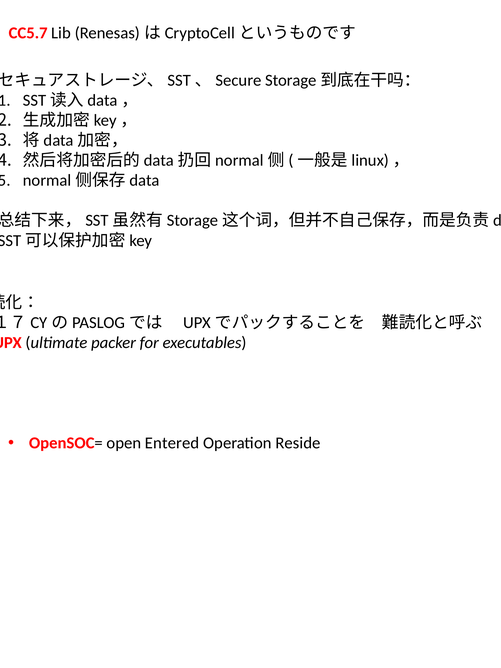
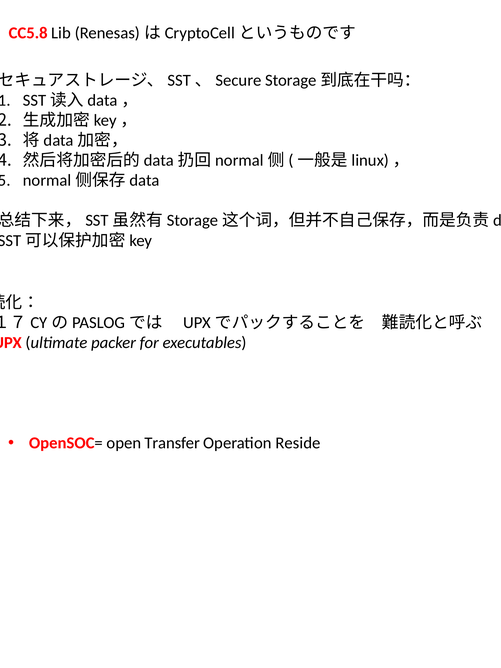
CC5.7: CC5.7 -> CC5.8 (28, 33)
Entered: Entered -> Transfer (172, 443)
